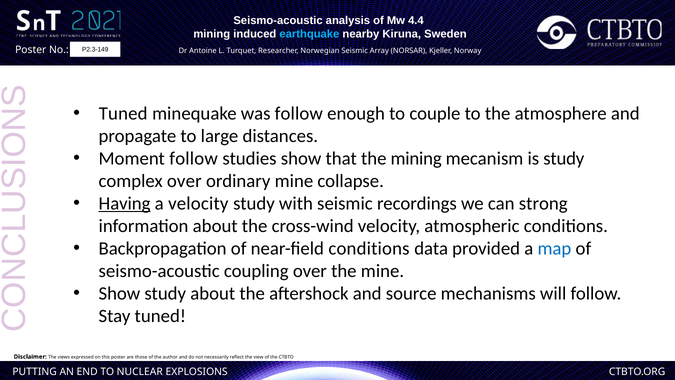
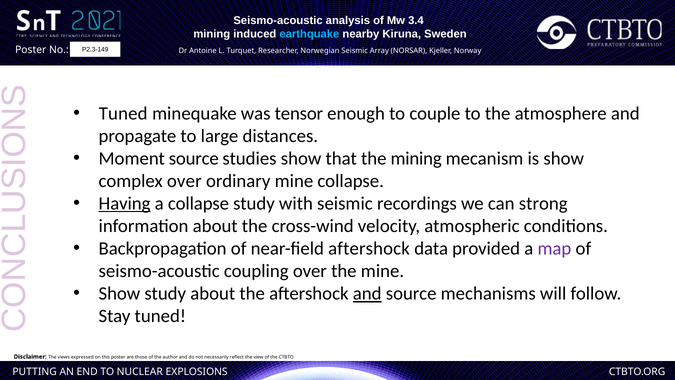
4.4: 4.4 -> 3.4 (416, 20)
was follow: follow -> tensor (299, 113)
Moment follow: follow -> source (194, 158)
is study: study -> show (564, 158)
a velocity: velocity -> collapse (198, 203)
near-field conditions: conditions -> aftershock (369, 248)
map colour: blue -> purple (554, 248)
and underline: none -> present (367, 293)
